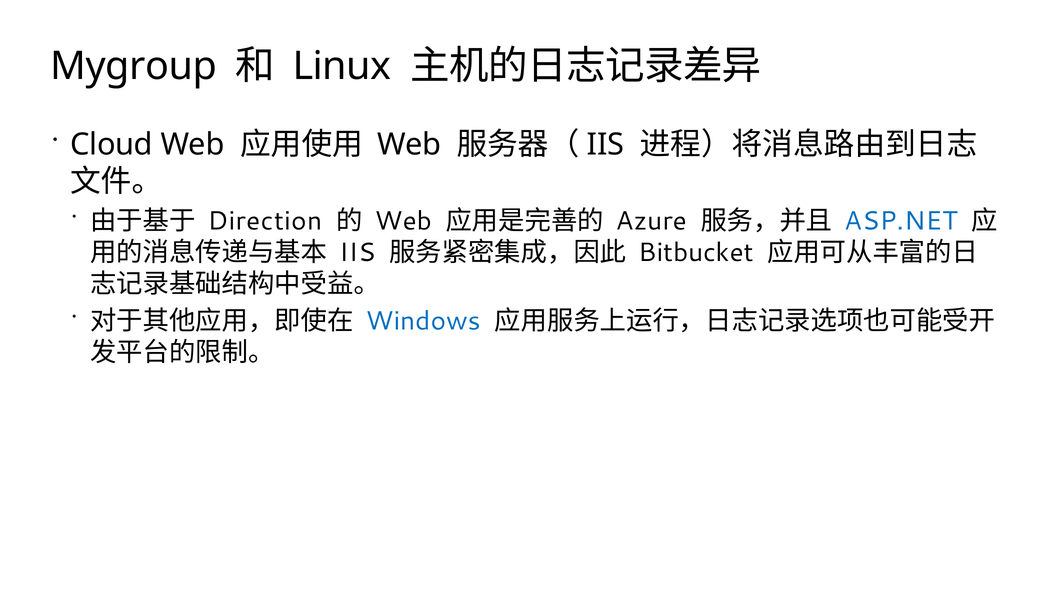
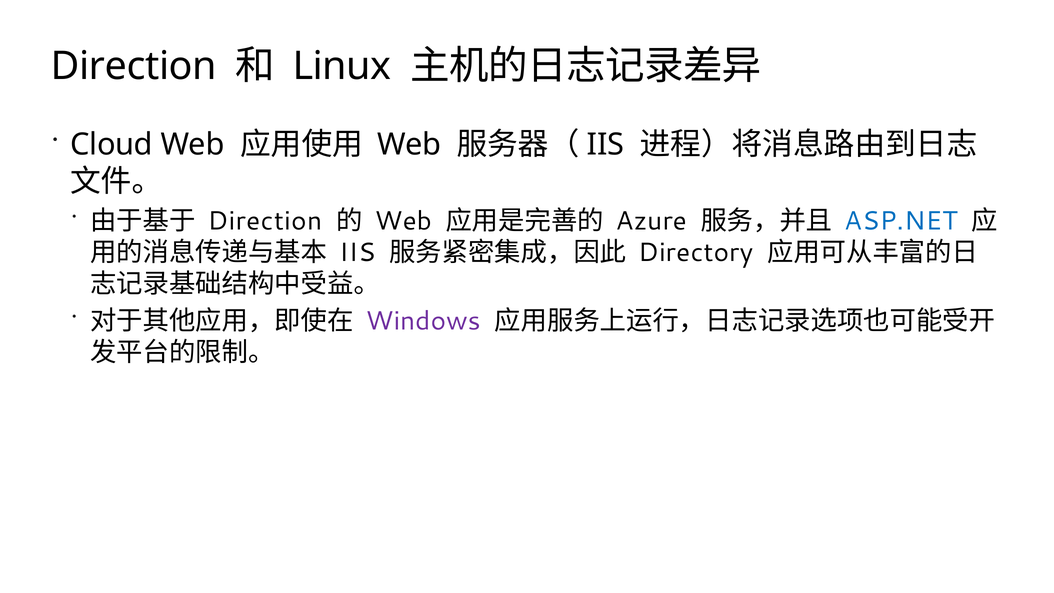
Mygroup: Mygroup -> Direction (134, 66)
Bitbucket: Bitbucket -> Directory (696, 252)
Windows colour: blue -> purple (423, 321)
